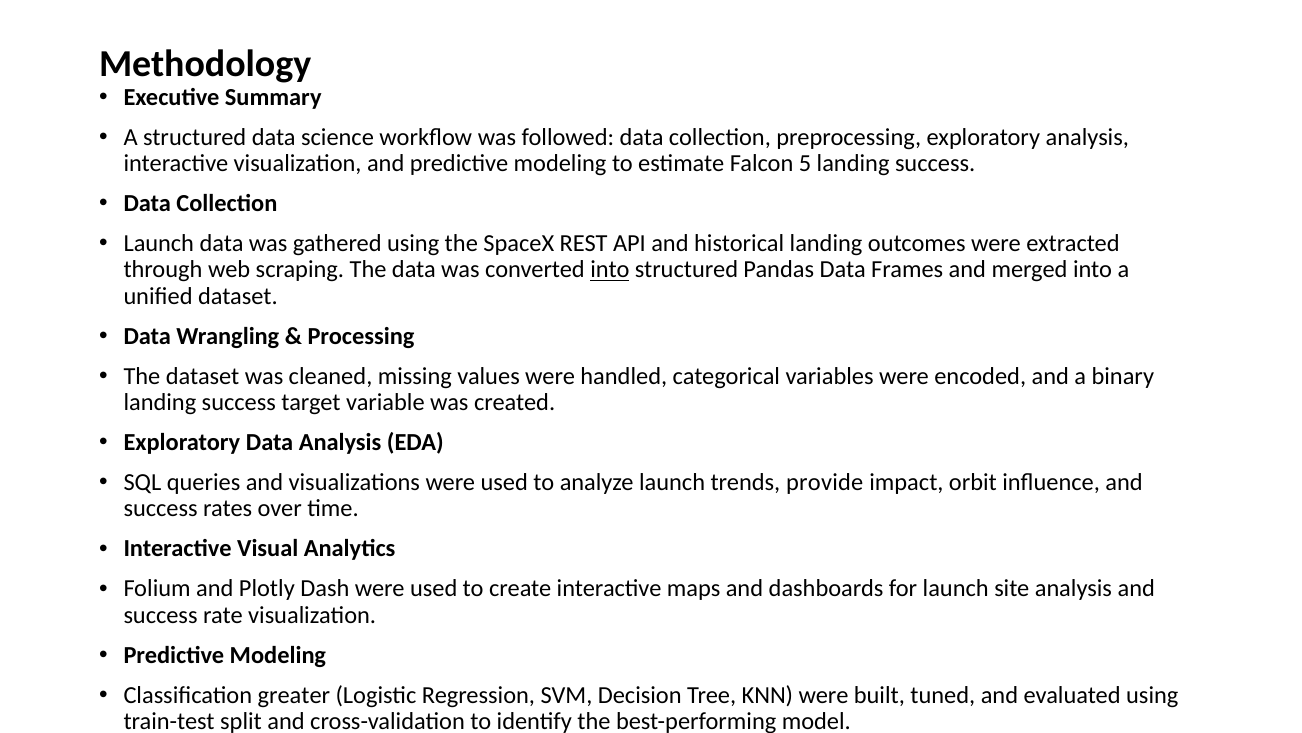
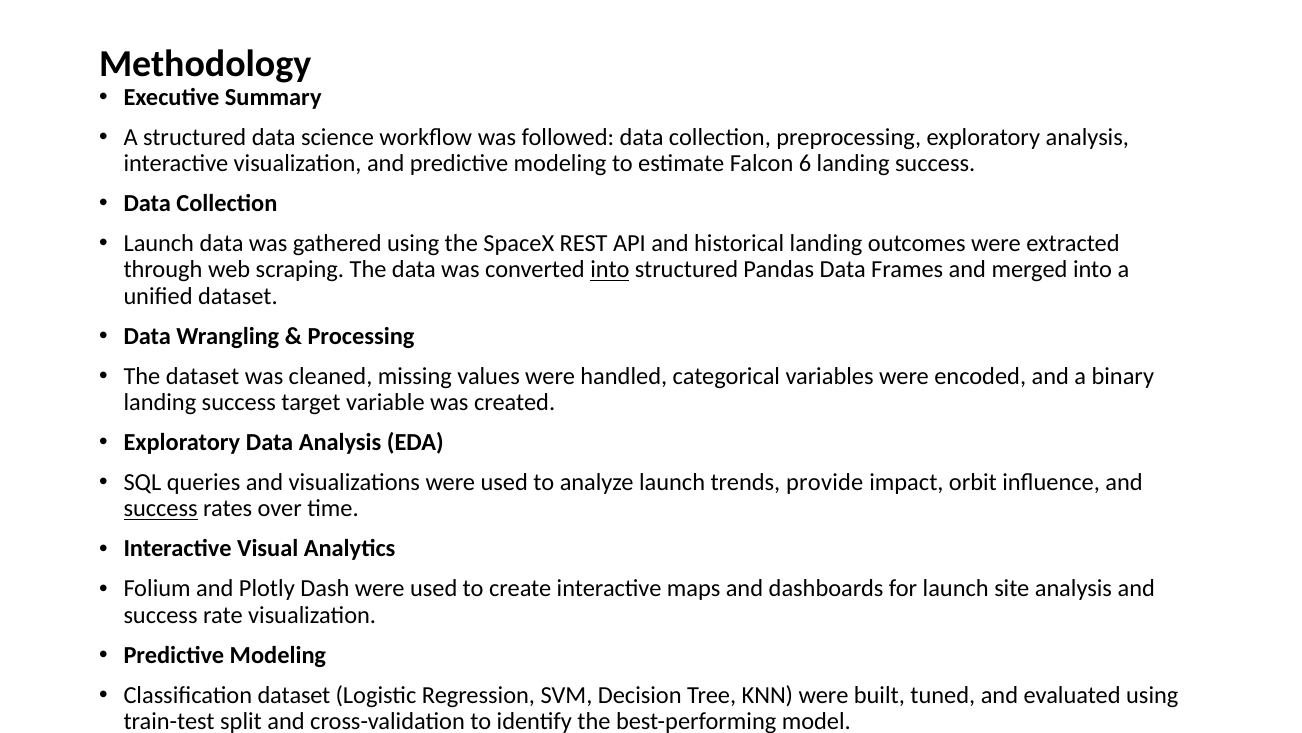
5: 5 -> 6 (805, 163)
success underline: none -> present (161, 508)
Classification greater: greater -> dataset (294, 695)
